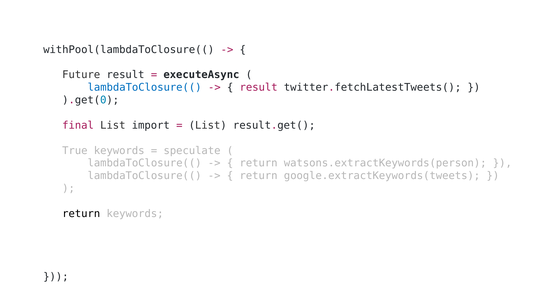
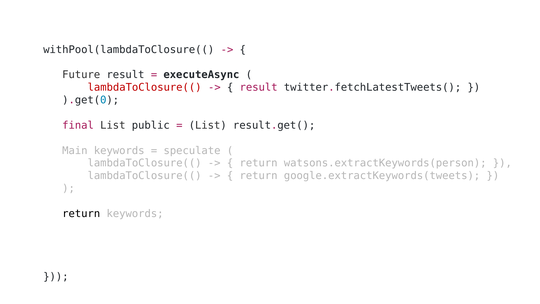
lambdaToClosure(( colour: blue -> red (145, 87)
import: import -> public (151, 125)
True: True -> Main (75, 150)
